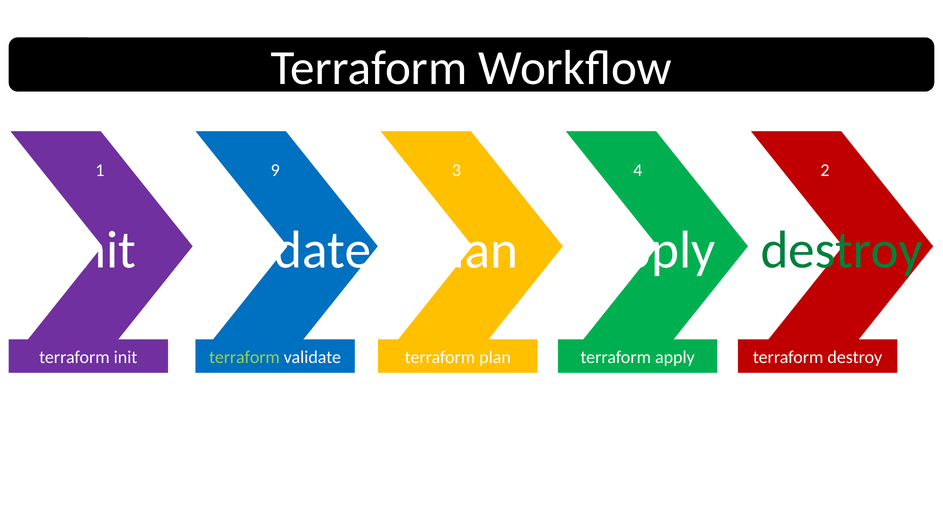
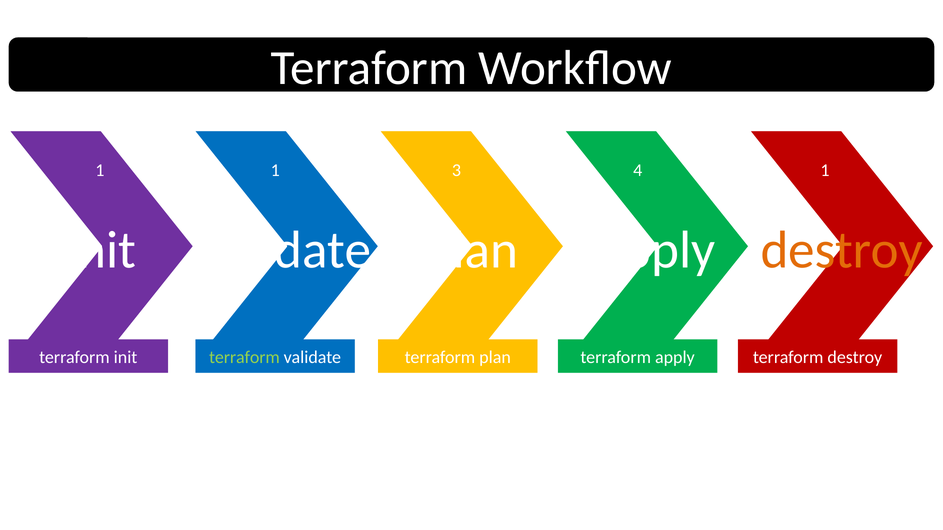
1 9: 9 -> 1 (275, 171)
4 2: 2 -> 1 (825, 171)
destroy colour: green -> orange (842, 250)
